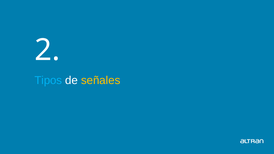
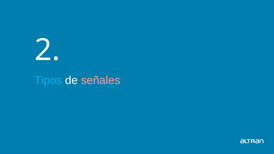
señales colour: yellow -> pink (101, 80)
